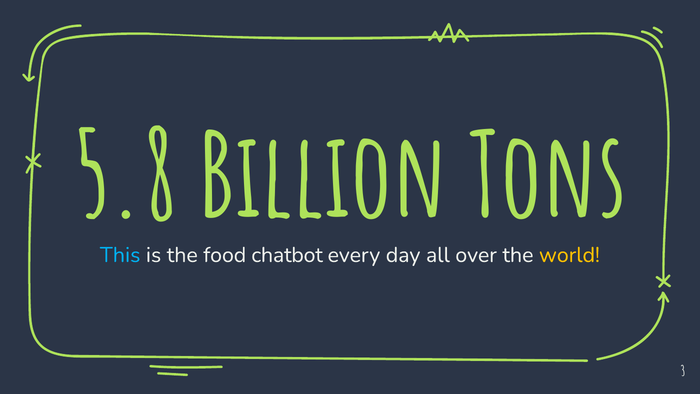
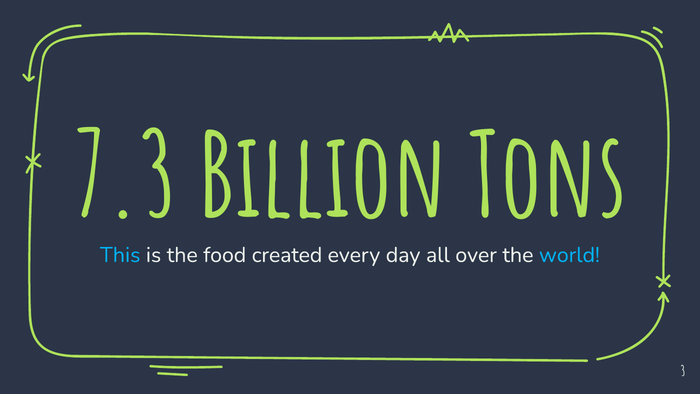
5.8: 5.8 -> 7.3 (126, 179)
chatbot: chatbot -> created (287, 255)
world colour: yellow -> light blue (569, 255)
